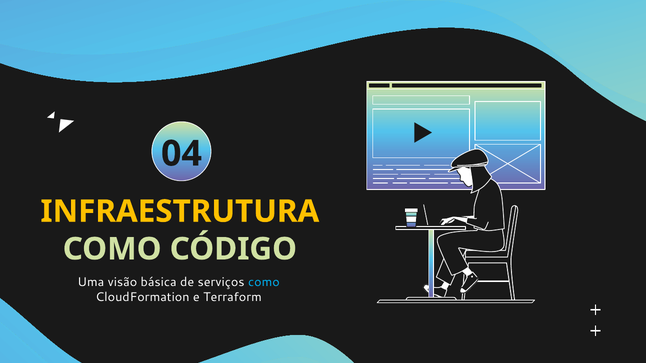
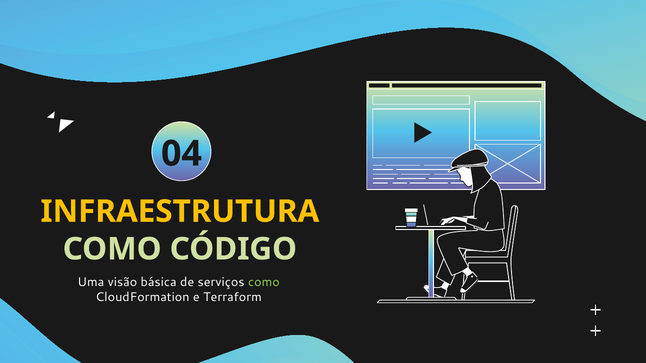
como colour: light blue -> light green (264, 282)
